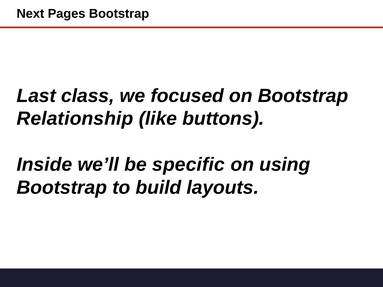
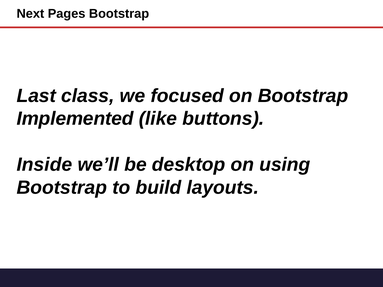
Relationship: Relationship -> Implemented (75, 119)
specific: specific -> desktop (189, 165)
